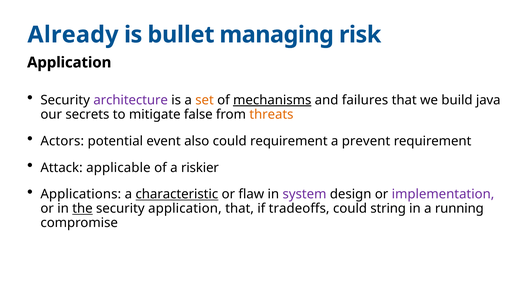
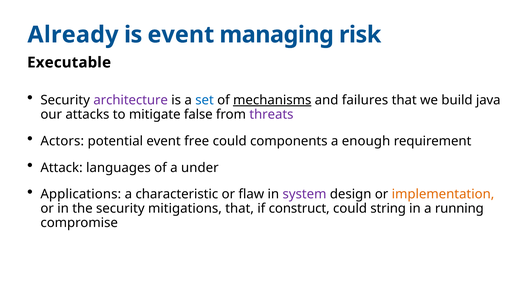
is bullet: bullet -> event (181, 35)
Application: Application -> Executable (69, 63)
set colour: orange -> blue (205, 100)
secrets: secrets -> attacks (87, 114)
threats colour: orange -> purple (271, 114)
also: also -> free (197, 141)
could requirement: requirement -> components (289, 141)
prevent: prevent -> enough (366, 141)
applicable: applicable -> languages (118, 168)
riskier: riskier -> under (200, 168)
characteristic underline: present -> none (177, 194)
implementation colour: purple -> orange (443, 194)
the underline: present -> none (82, 209)
security application: application -> mitigations (185, 209)
tradeoffs: tradeoffs -> construct (299, 209)
